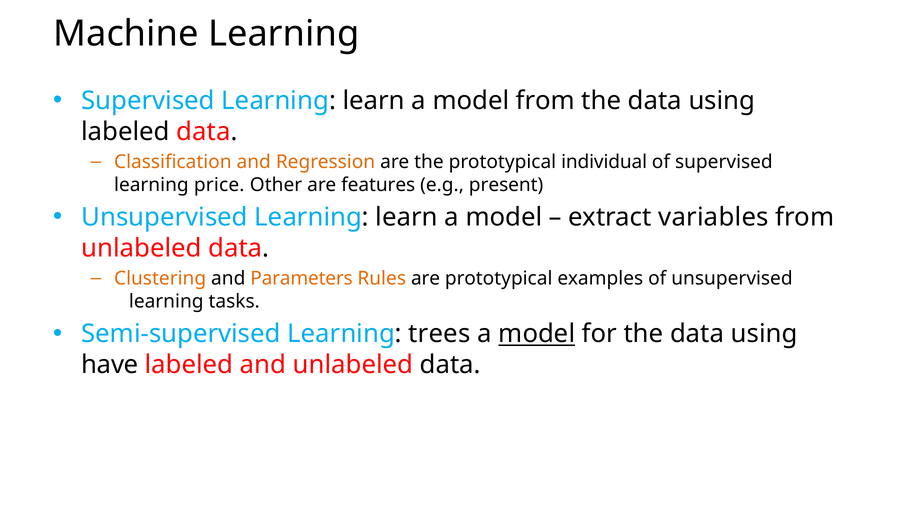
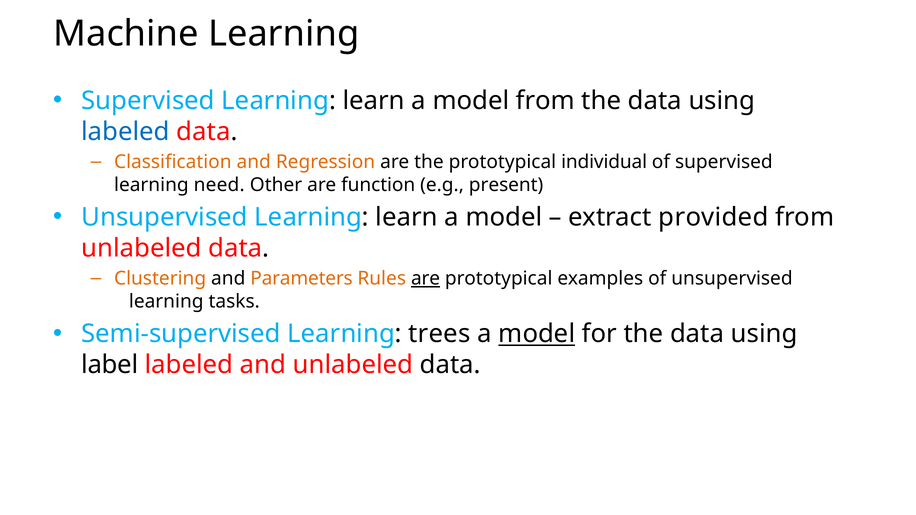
labeled colour: black -> blue (126, 132)
price: price -> need (219, 185)
features: features -> function (378, 185)
variables: variables -> provided (713, 218)
are underline: none -> present (426, 279)
have: have -> label (110, 365)
